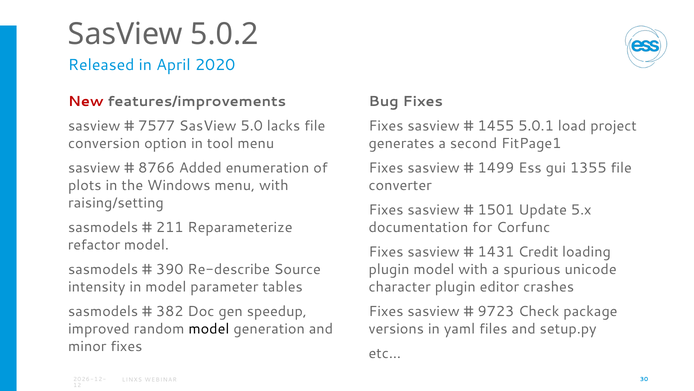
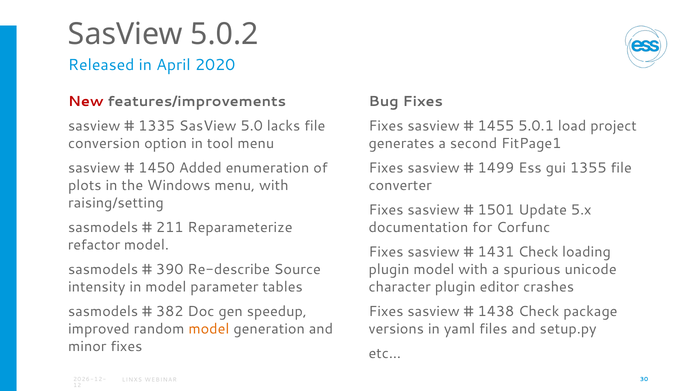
7577: 7577 -> 1335 (157, 126)
8766: 8766 -> 1450 (157, 168)
1431 Credit: Credit -> Check (538, 252)
9723: 9723 -> 1438 (496, 311)
model colour: black -> orange (209, 328)
